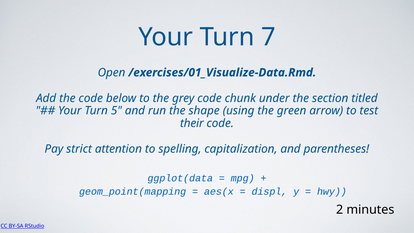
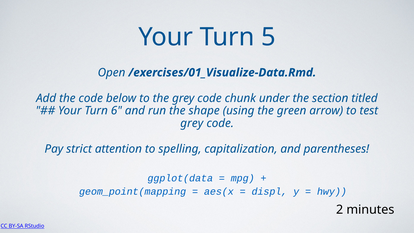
7: 7 -> 5 (268, 37)
5: 5 -> 6 (116, 111)
their: their -> grey (192, 123)
